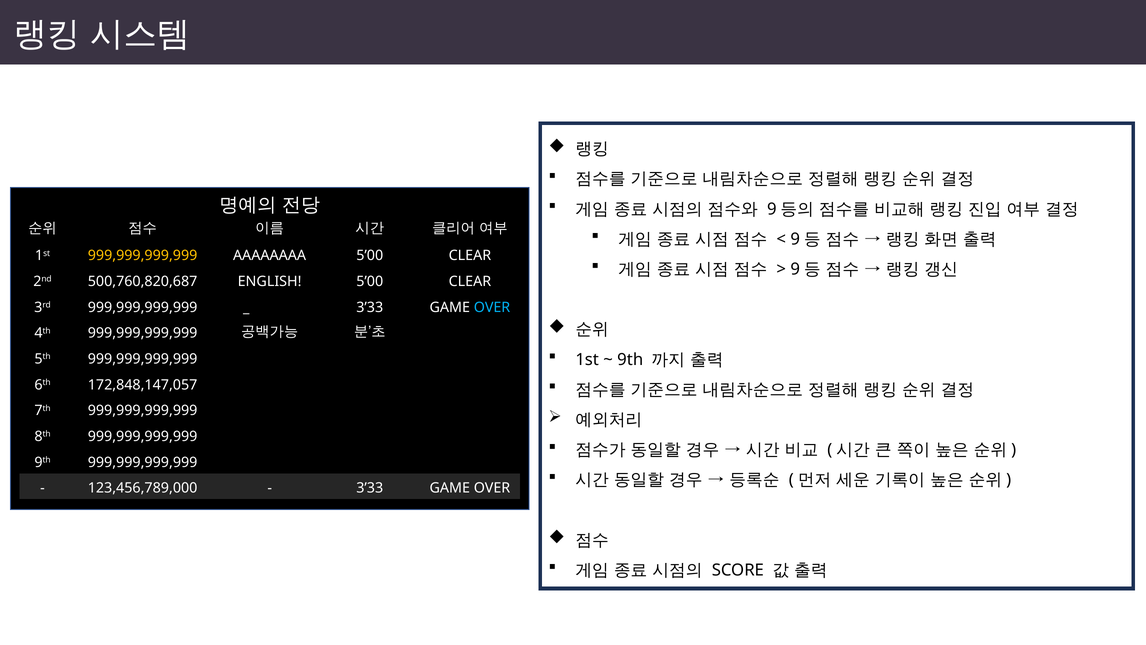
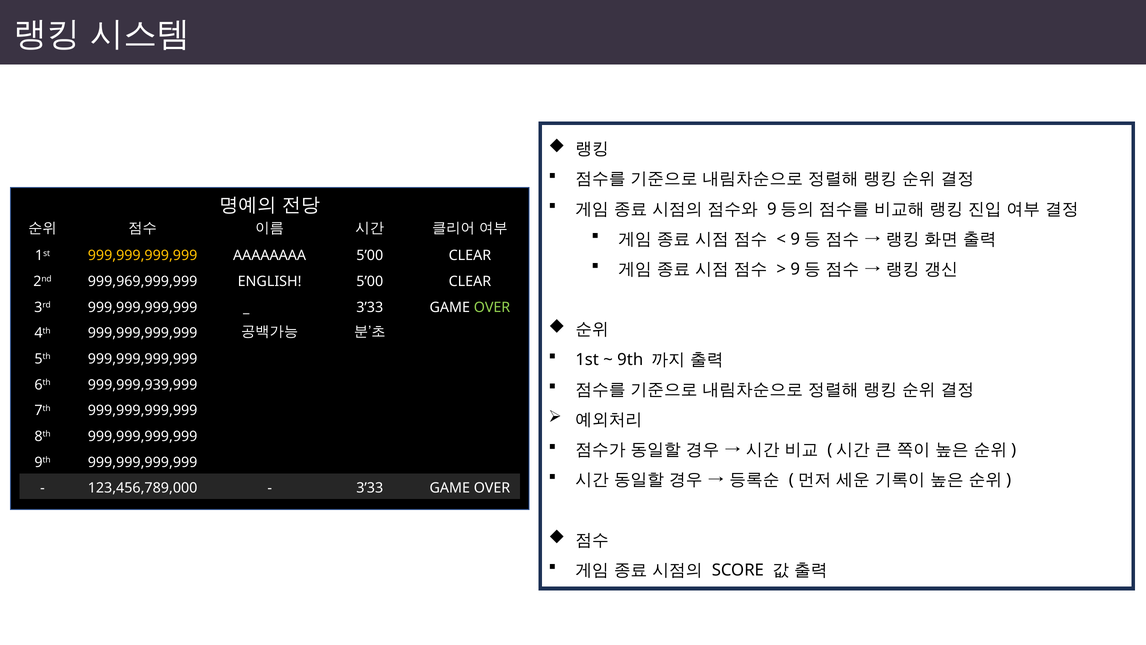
500,760,820,687: 500,760,820,687 -> 999,969,999,999 (143, 281)
OVER colour: light blue -> light green (492, 307)
172,848,147,057: 172,848,147,057 -> 999,999,939,999 (143, 385)
